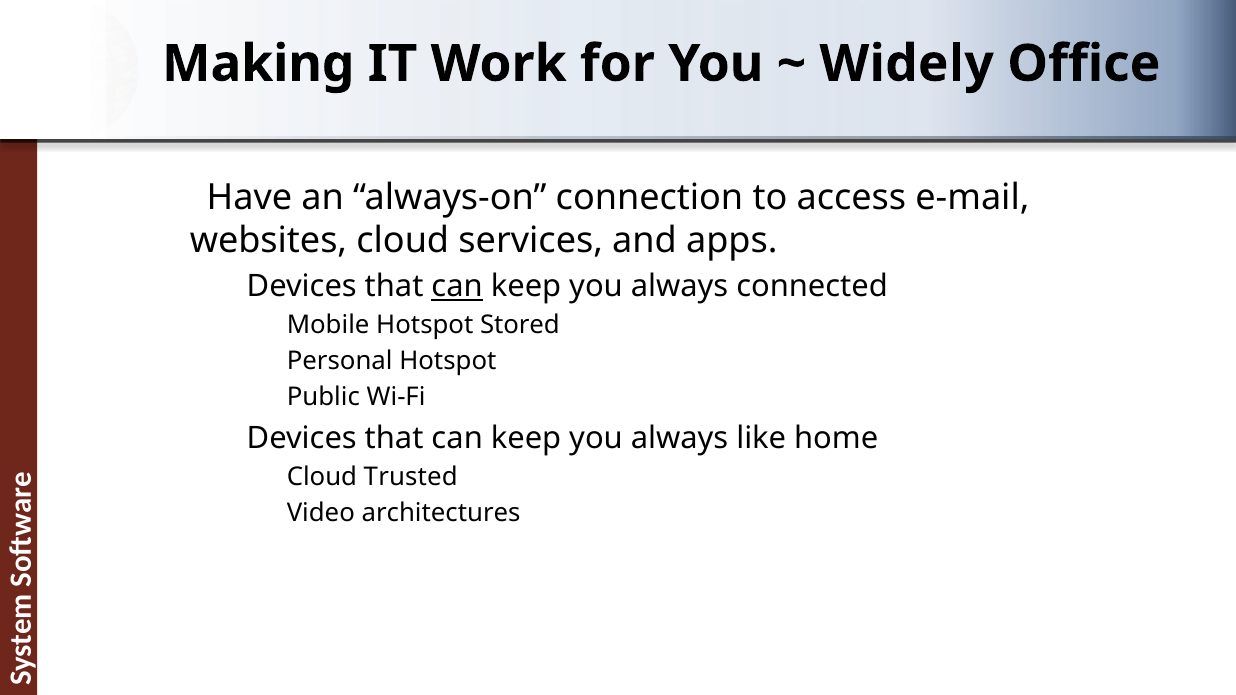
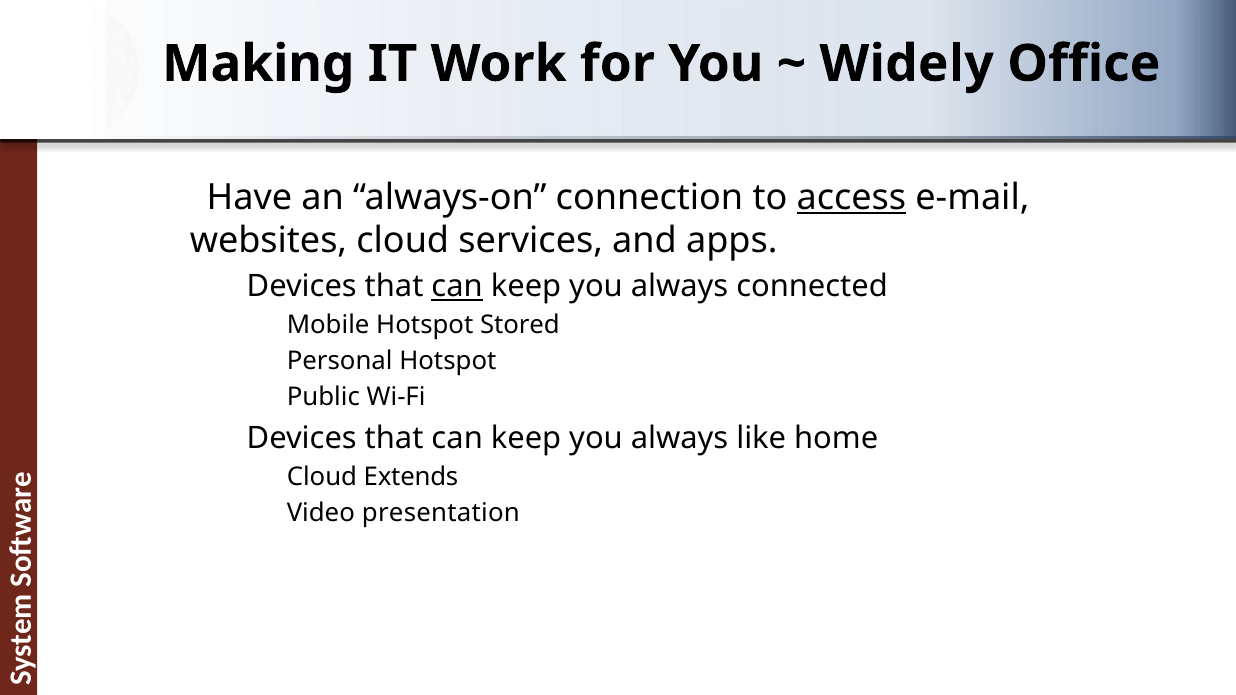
access underline: none -> present (851, 197)
Trusted: Trusted -> Extends (411, 477)
architectures: architectures -> presentation (441, 513)
